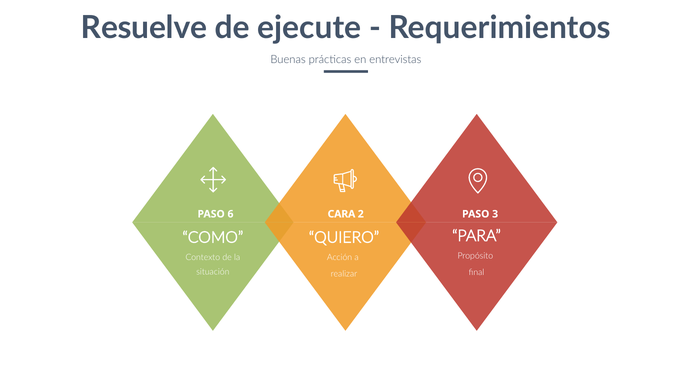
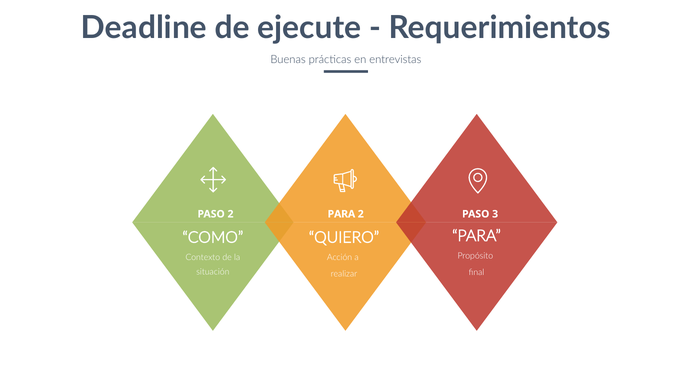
Resuelve: Resuelve -> Deadline (144, 28)
PASO 6: 6 -> 2 (231, 214)
CARA: CARA -> PARA (341, 214)
